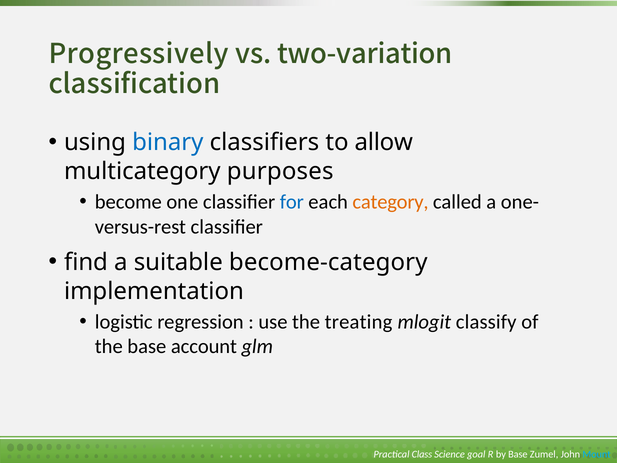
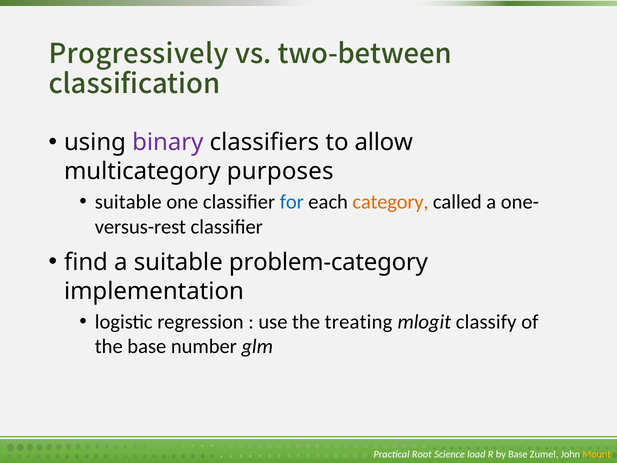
two-variation: two-variation -> two-between (365, 54)
binary colour: blue -> purple (168, 142)
become: become -> suitable (128, 202)
become-category: become-category -> problem-category (328, 262)
account: account -> number (204, 346)
Class: Class -> Root (422, 454)
goal: goal -> load (476, 454)
Mount colour: light blue -> yellow (597, 454)
